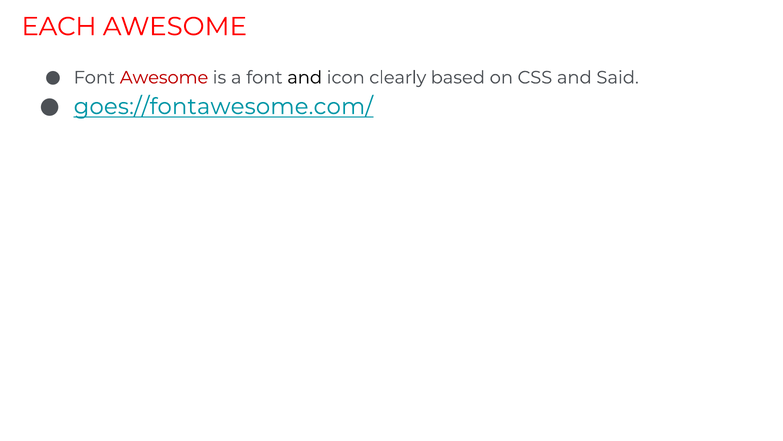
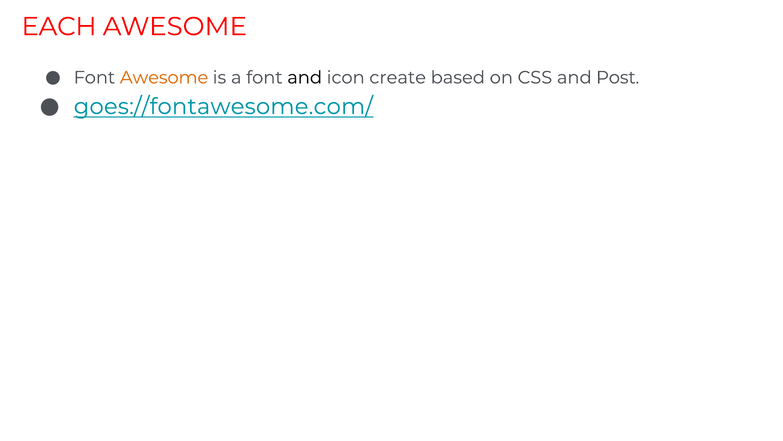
Awesome colour: red -> orange (164, 77)
clearly: clearly -> create (398, 77)
Said: Said -> Post (618, 77)
